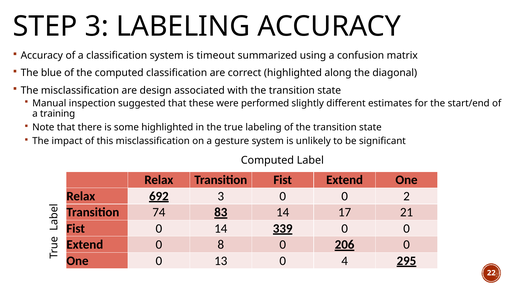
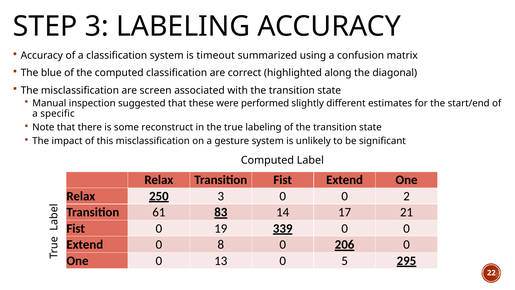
design: design -> screen (156, 90)
training: training -> specific (58, 114)
some highlighted: highlighted -> reconstruct (167, 127)
692: 692 -> 250 (159, 196)
74: 74 -> 61 (159, 212)
0 14: 14 -> 19 (221, 228)
4: 4 -> 5 (345, 261)
